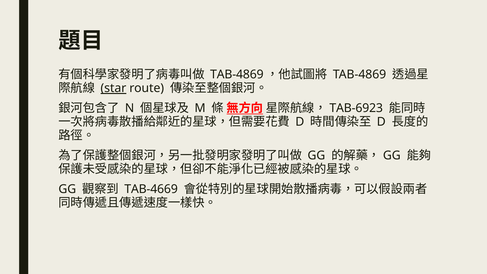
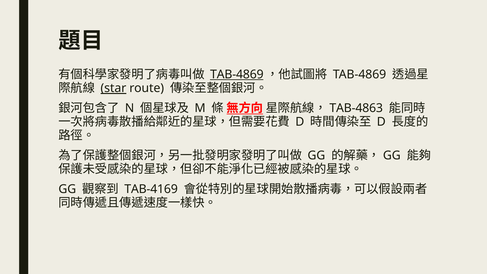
TAB-4869 underline: none -> present (237, 75)
TAB-6923: TAB-6923 -> TAB-4863 (356, 108)
TAB-4669: TAB-4669 -> TAB-4169 (151, 189)
